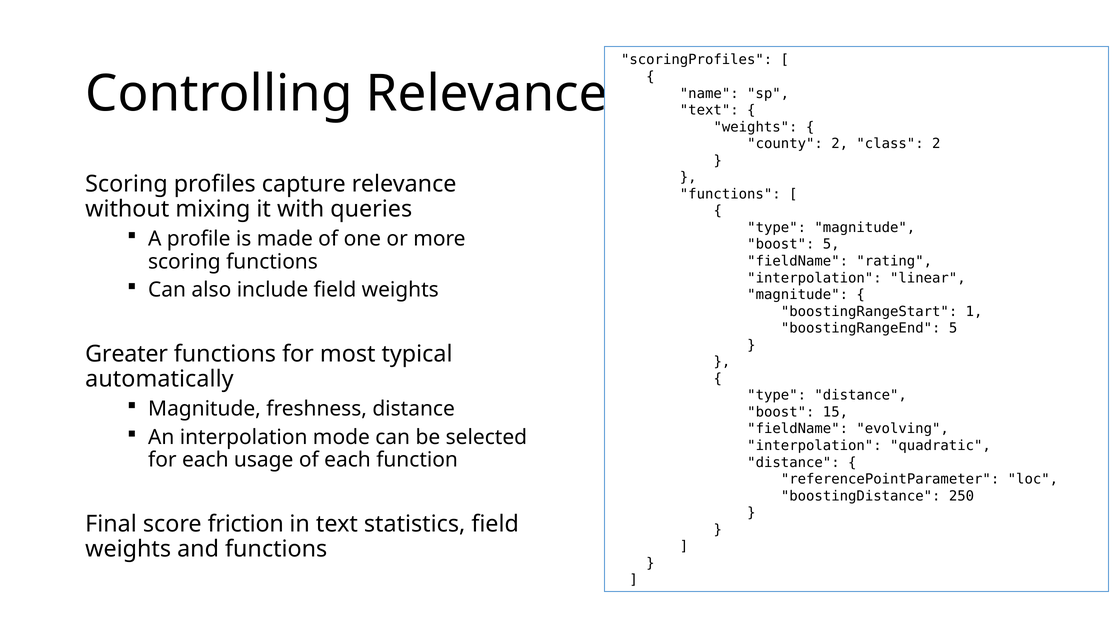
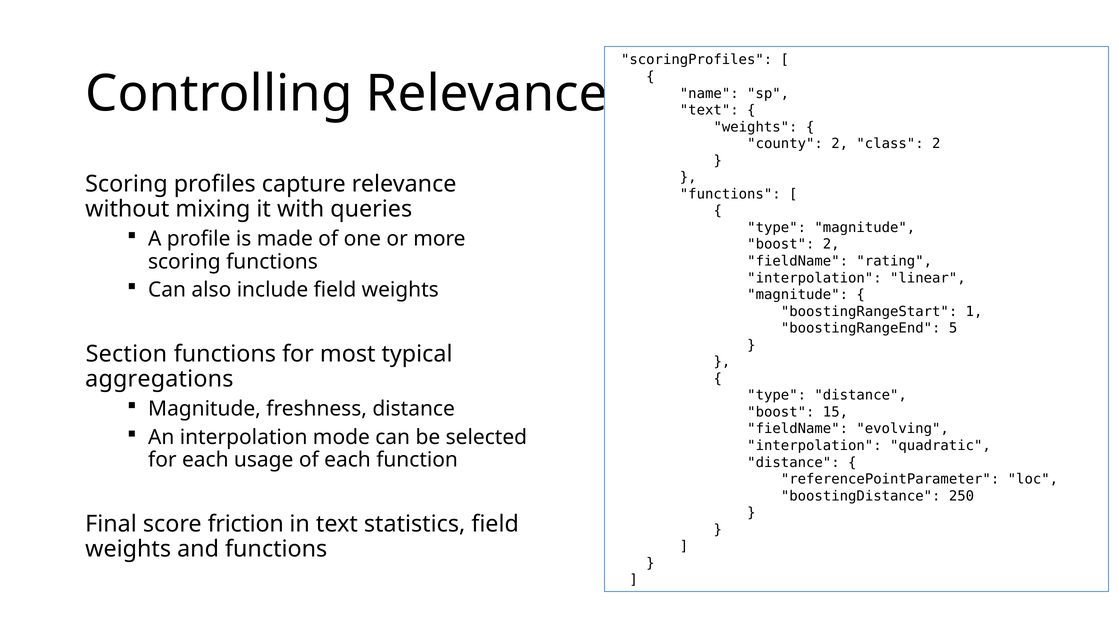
boost 5: 5 -> 2 (831, 244)
Greater: Greater -> Section (126, 354)
automatically: automatically -> aggregations (159, 379)
